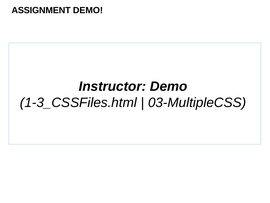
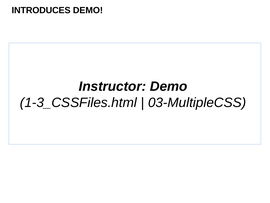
ASSIGNMENT: ASSIGNMENT -> INTRODUCES (41, 10)
